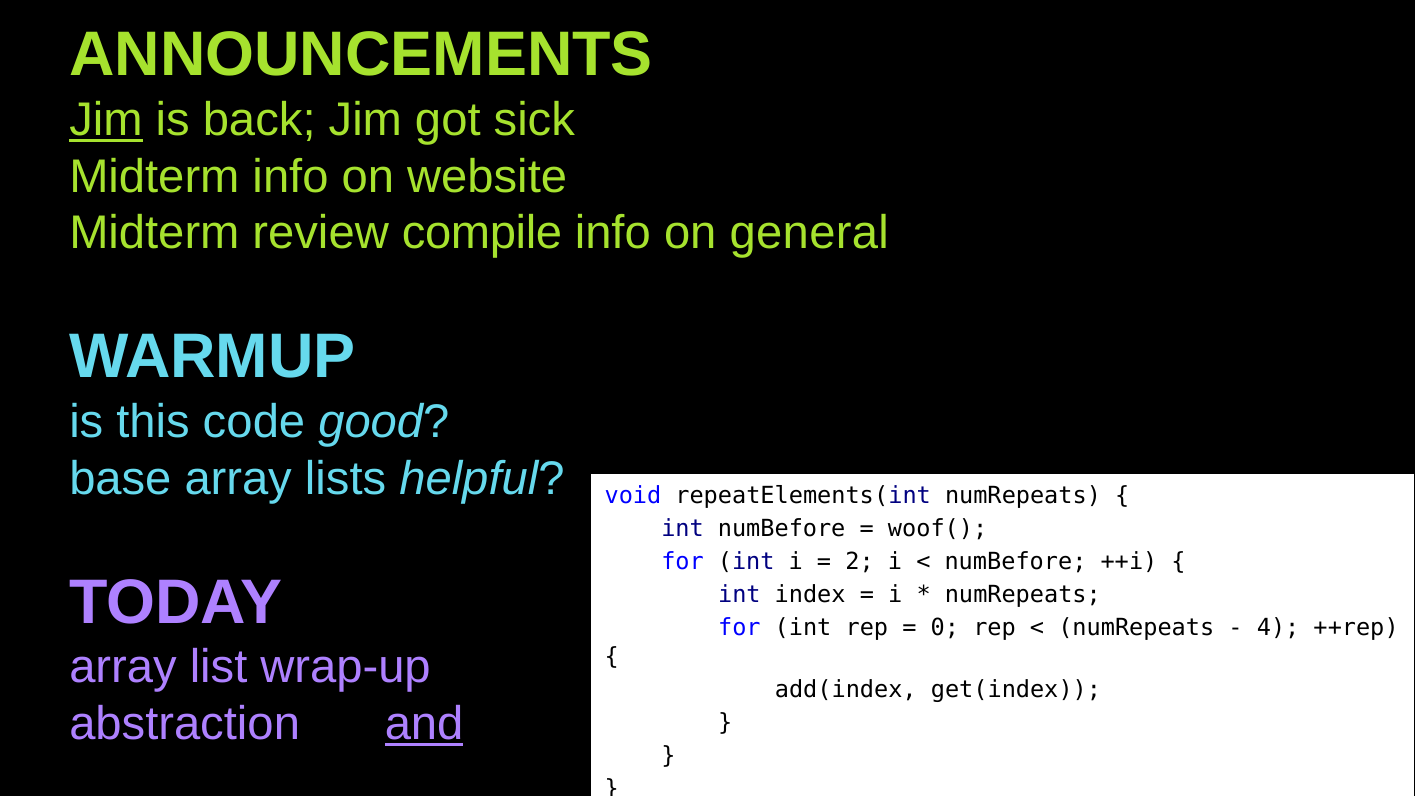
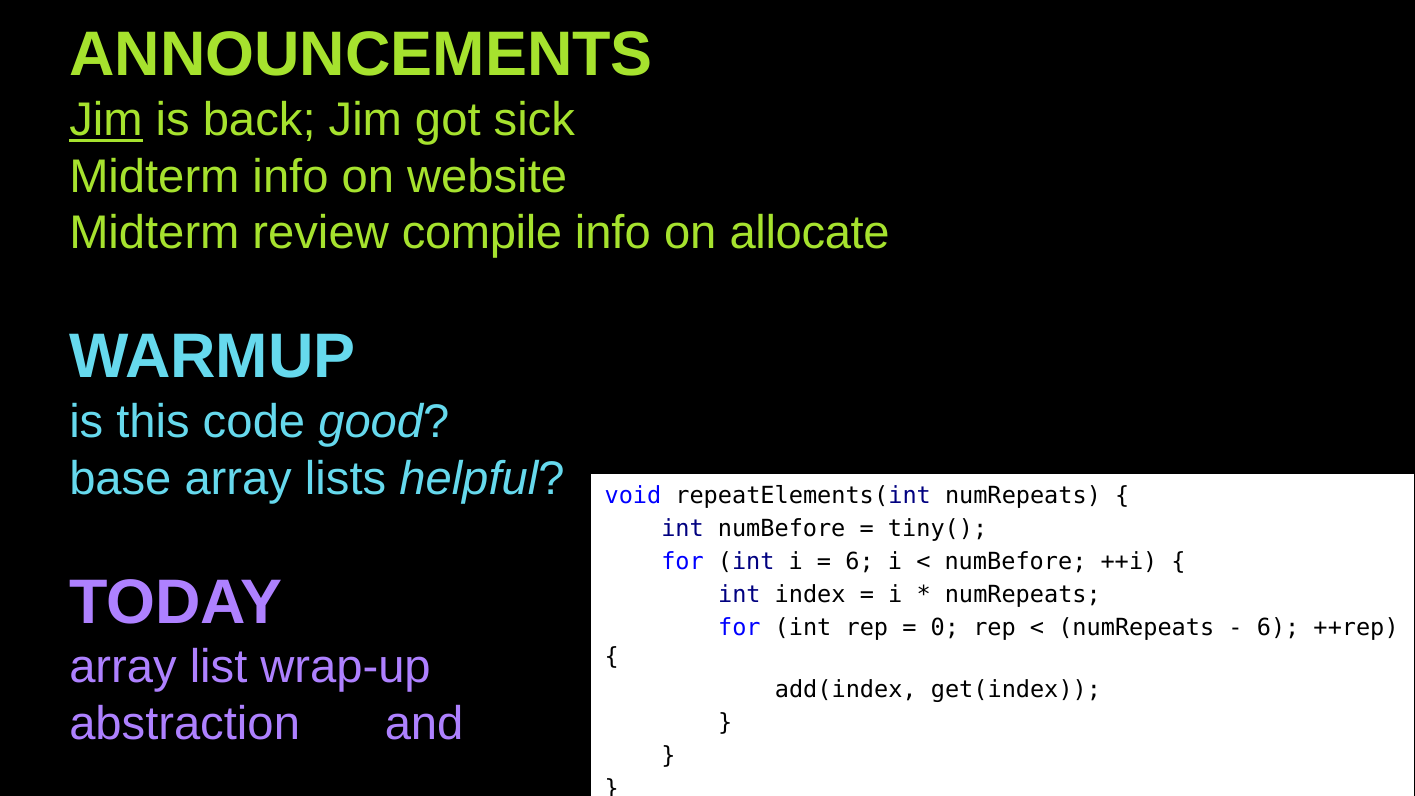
general: general -> allocate (810, 233)
woof(: woof( -> tiny( (938, 529)
2: 2 -> 6 (860, 562)
4: 4 -> 6 (1278, 628)
and underline: present -> none (424, 724)
